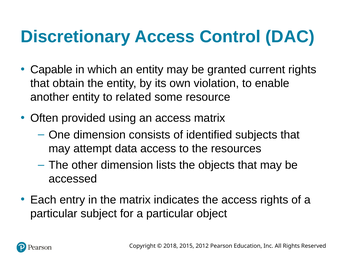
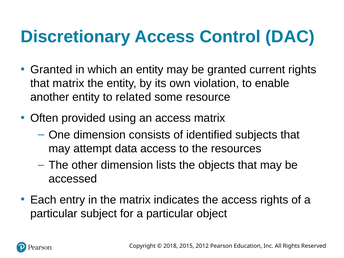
Capable: Capable -> Granted (51, 70)
that obtain: obtain -> matrix (68, 83)
